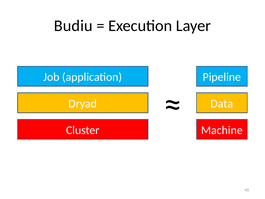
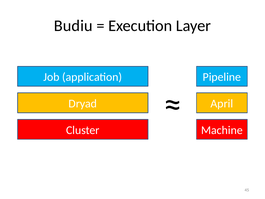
Data: Data -> April (222, 104)
